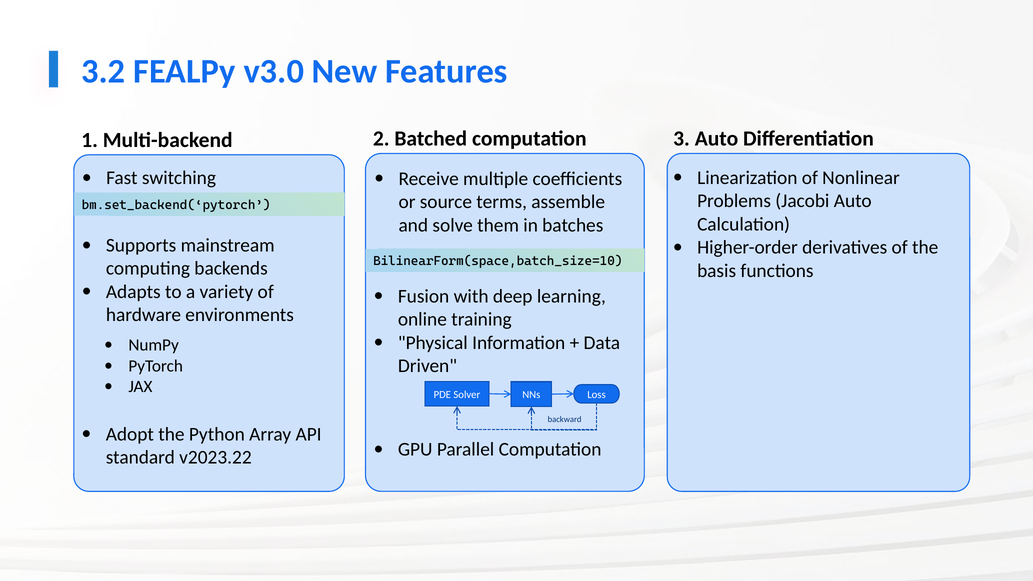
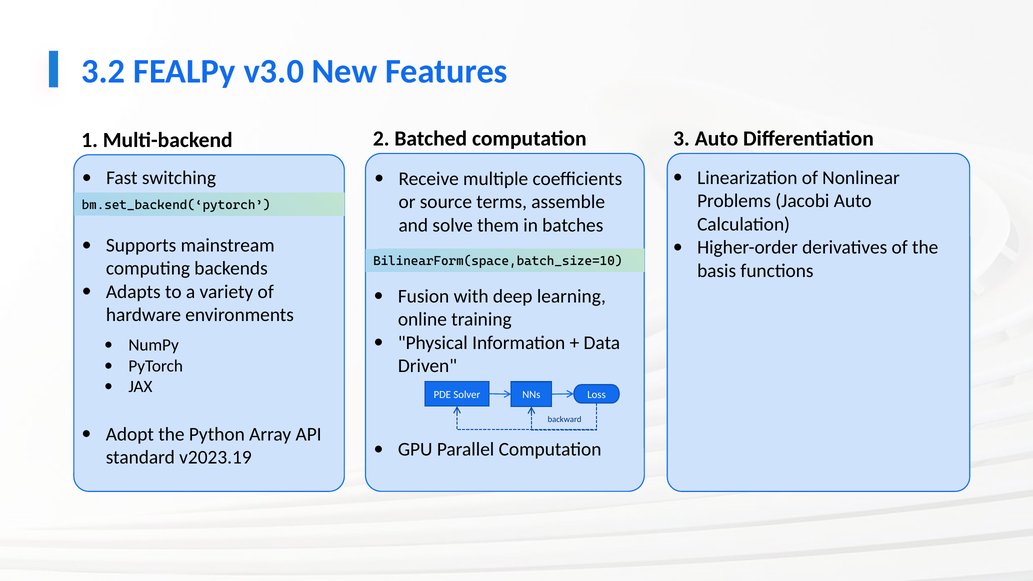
v2023.22: v2023.22 -> v2023.19 (215, 458)
